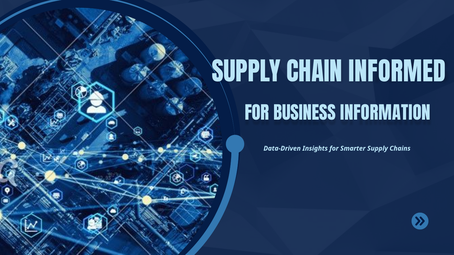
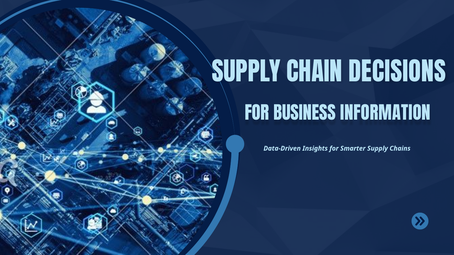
INFORMED: INFORMED -> DECISIONS (397, 73)
